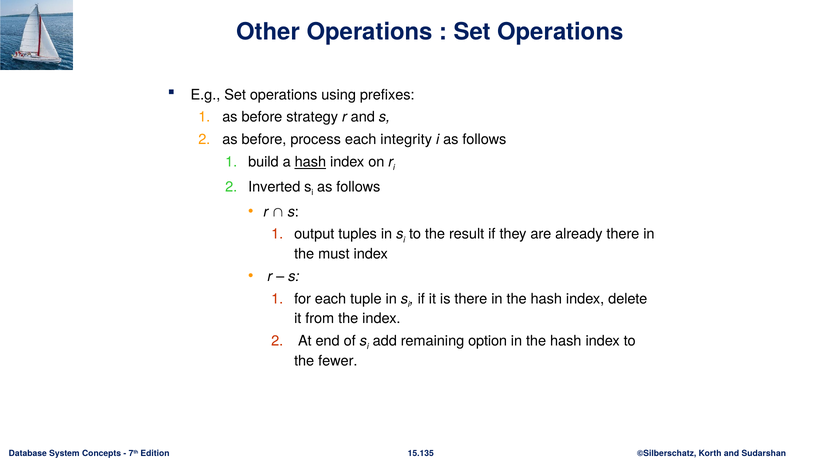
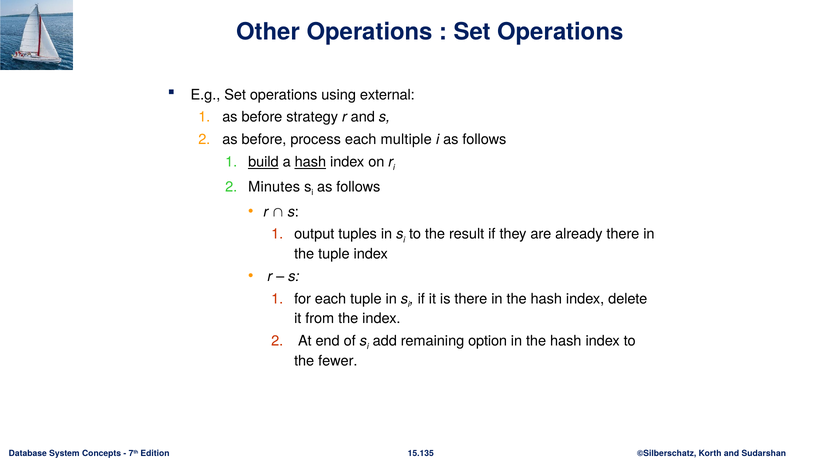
prefixes: prefixes -> external (387, 95)
integrity: integrity -> multiple (406, 140)
build underline: none -> present (263, 162)
Inverted: Inverted -> Minutes (274, 187)
the must: must -> tuple (334, 254)
